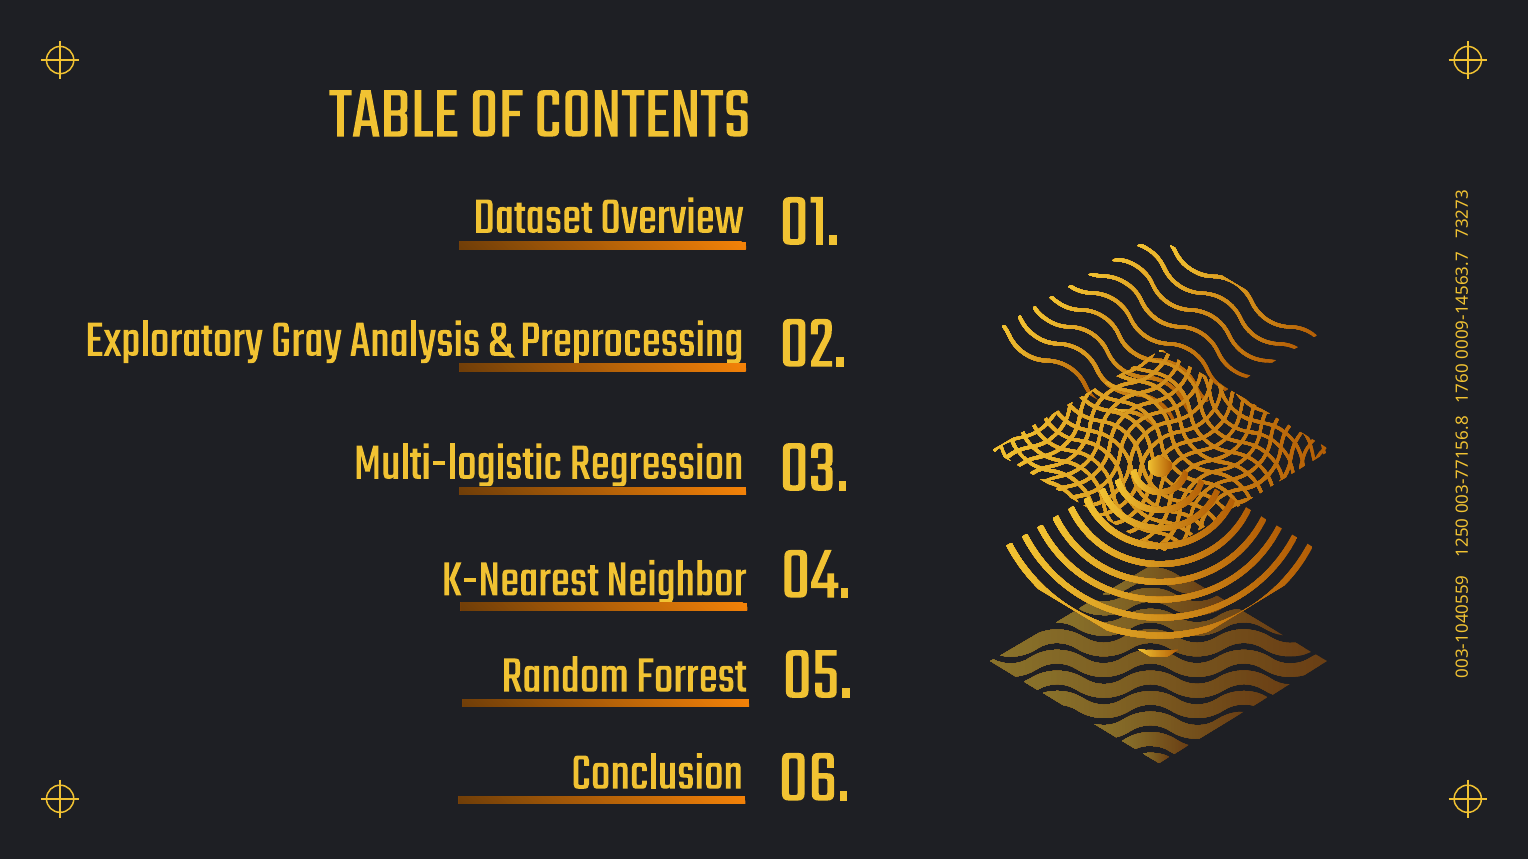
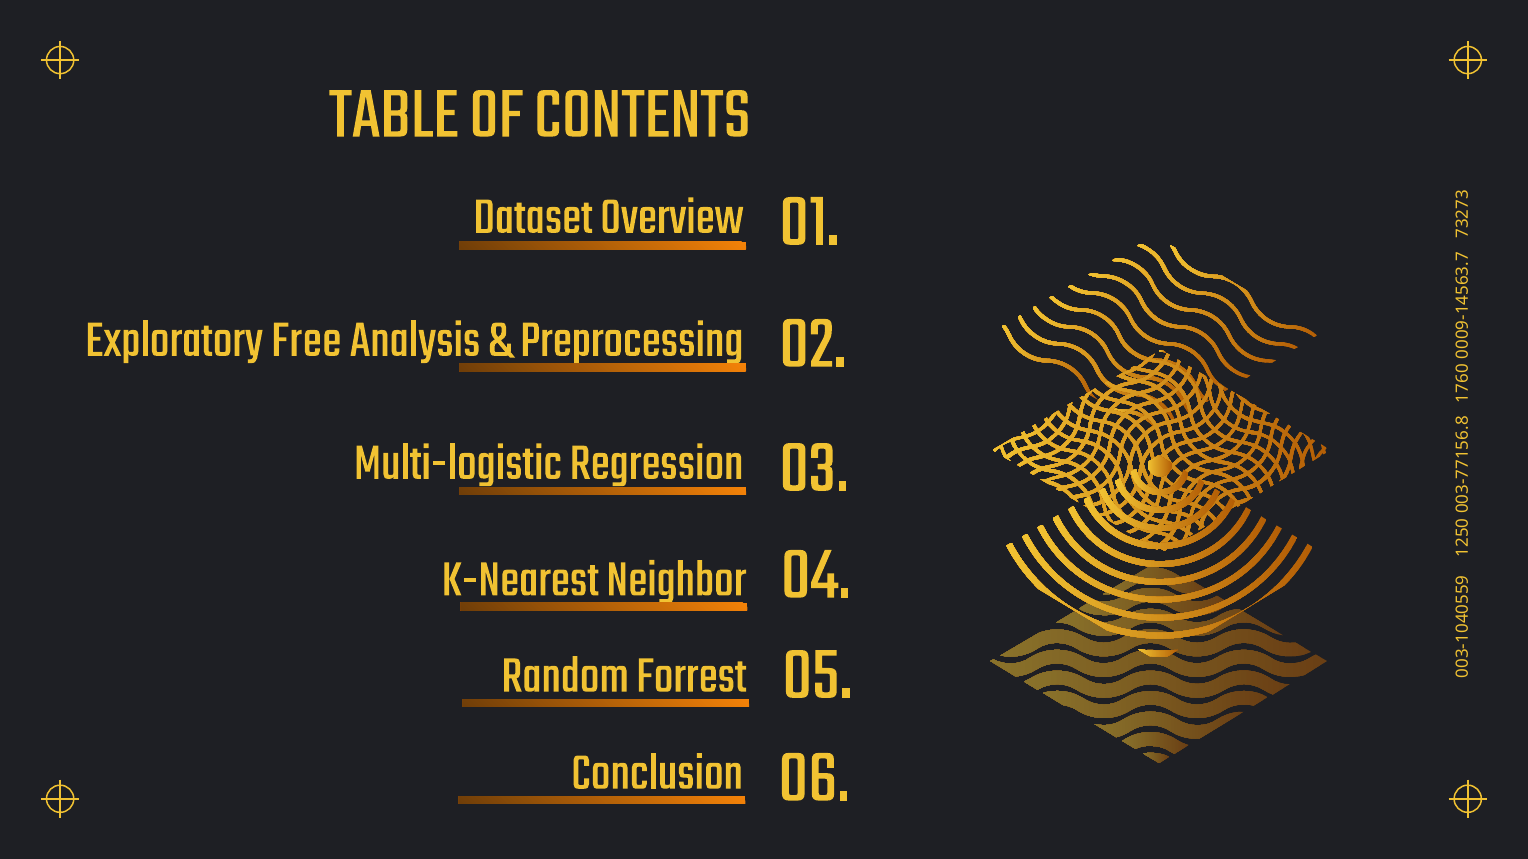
Gray: Gray -> Free (306, 339)
